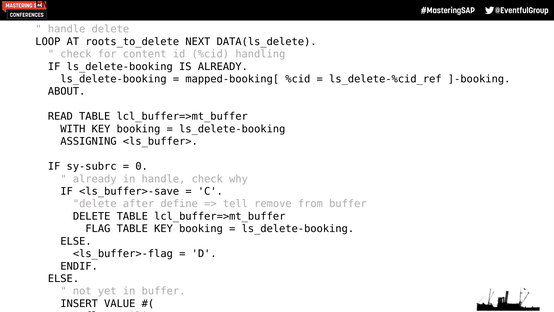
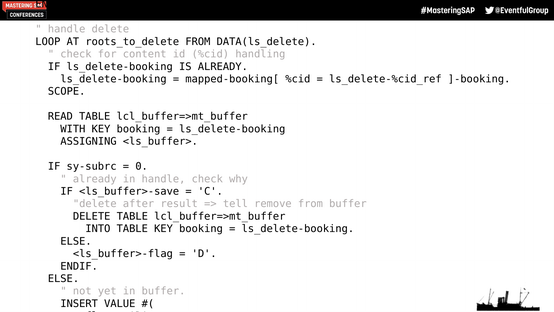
roots_to_delete NEXT: NEXT -> FROM (198, 42)
ABOUT: ABOUT -> SCOPE (67, 91)
define: define -> result (179, 204)
FLAG: FLAG -> INTO (98, 229)
